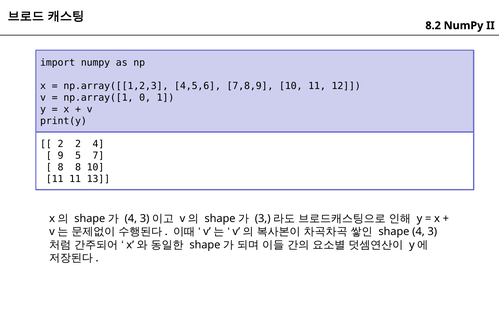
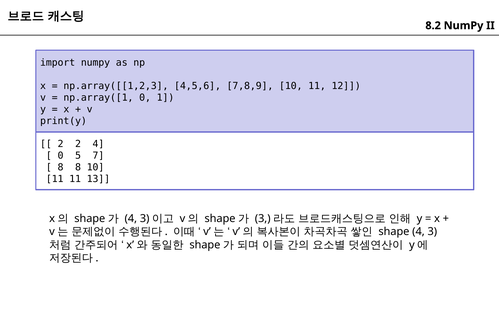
9: 9 -> 0 (61, 156)
